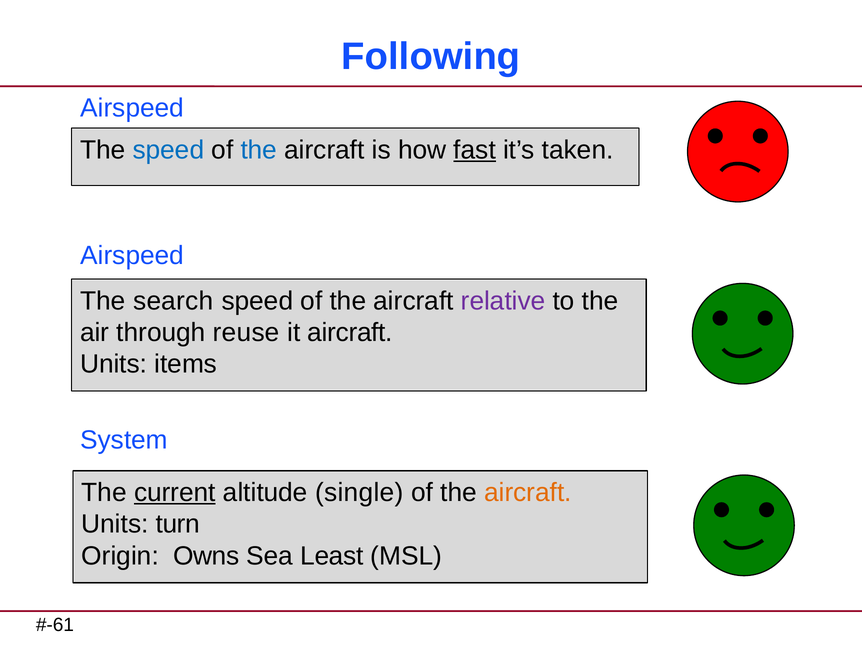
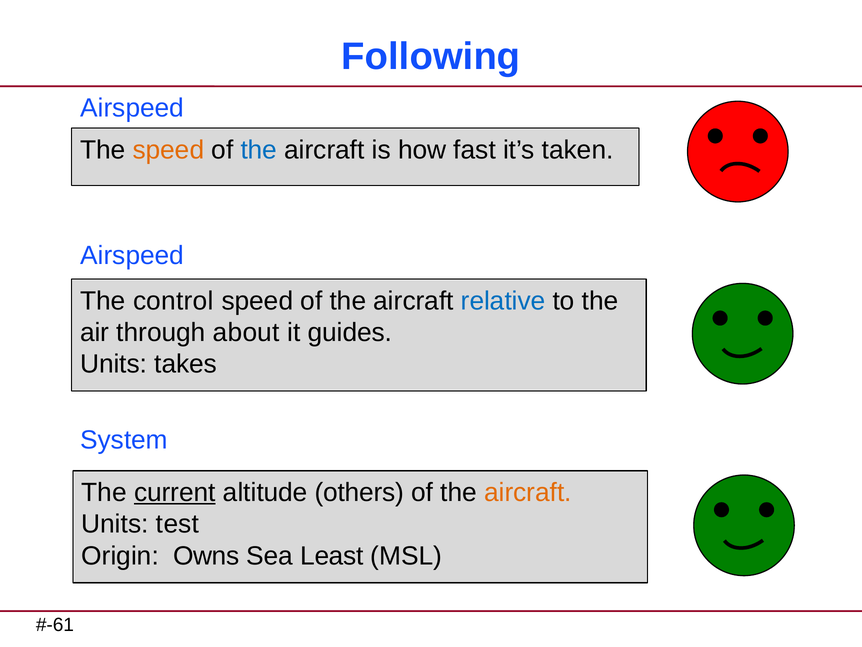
speed colour: blue -> orange (168, 150)
fast underline: present -> none (475, 150)
search: search -> control (173, 301)
relative colour: purple -> blue (503, 301)
reuse: reuse -> about (246, 332)
it aircraft: aircraft -> guides (350, 332)
items: items -> takes (186, 364)
single: single -> others (360, 492)
turn: turn -> test (178, 524)
